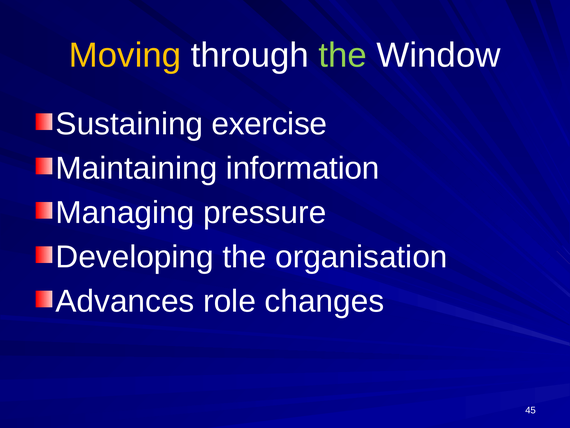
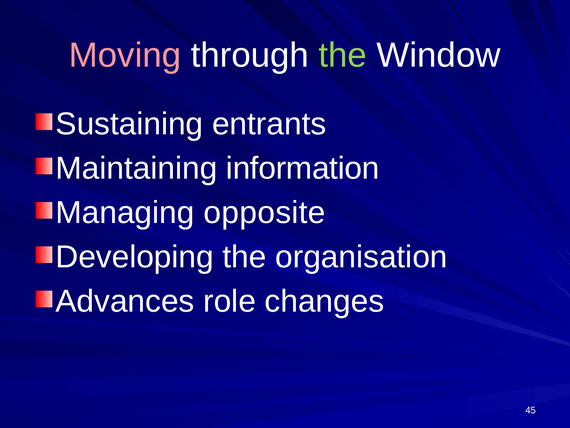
Moving colour: yellow -> pink (125, 55)
exercise: exercise -> entrants (269, 124)
pressure: pressure -> opposite (265, 212)
